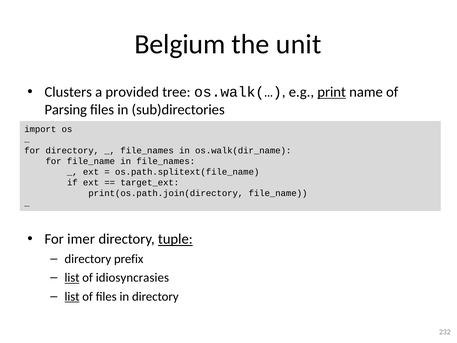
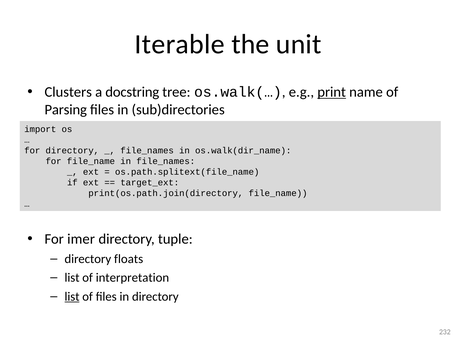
Belgium: Belgium -> Iterable (180, 44)
provided: provided -> docstring (132, 92)
tuple underline: present -> none (175, 239)
prefix: prefix -> floats (129, 259)
list underline: present -> none (72, 278)
idiosyncrasies: idiosyncrasies -> interpretation (132, 278)
